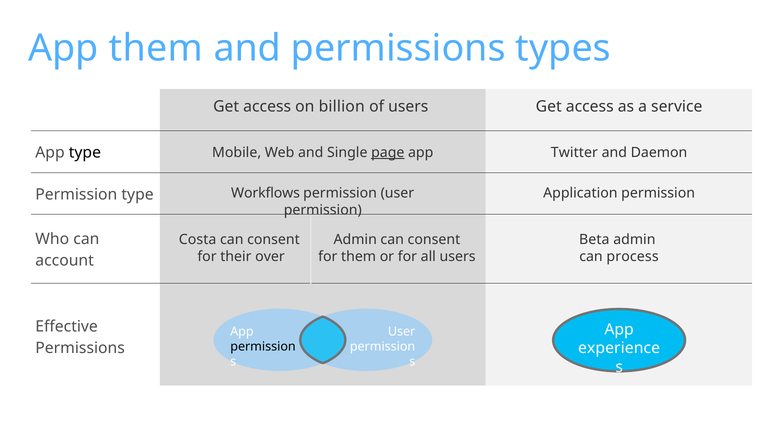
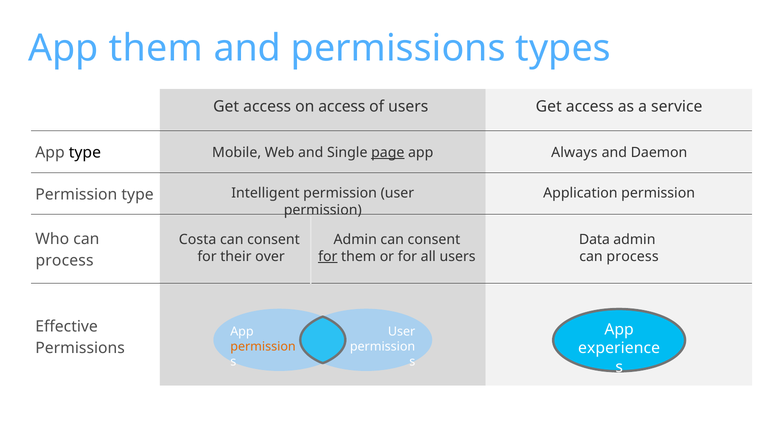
on billion: billion -> access (342, 107)
Twitter: Twitter -> Always (574, 153)
Workflows: Workflows -> Intelligent (265, 193)
Beta: Beta -> Data (594, 240)
for underline: none -> present (328, 257)
account: account -> process (65, 261)
permission colour: black -> orange (263, 347)
